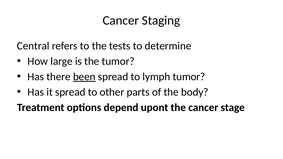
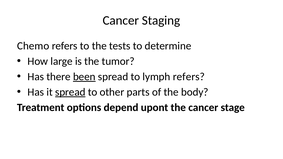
Central: Central -> Chemo (33, 46)
lymph tumor: tumor -> refers (189, 77)
spread underline: none -> present (70, 92)
